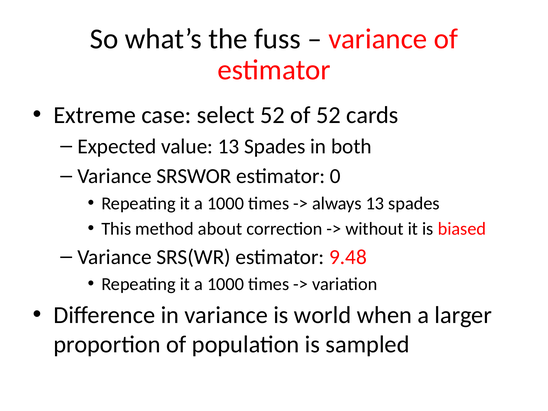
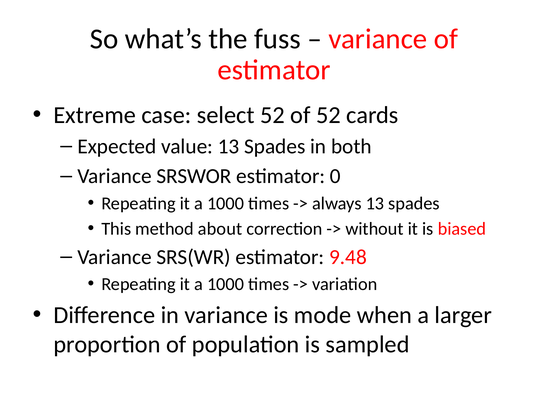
world: world -> mode (323, 315)
